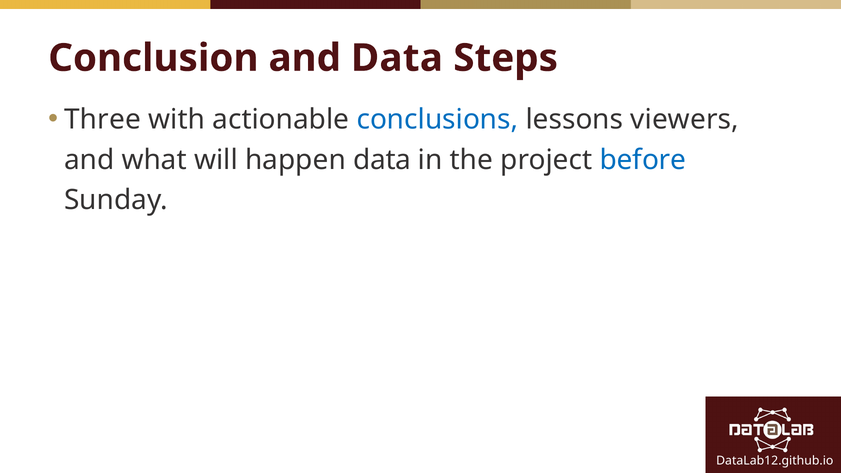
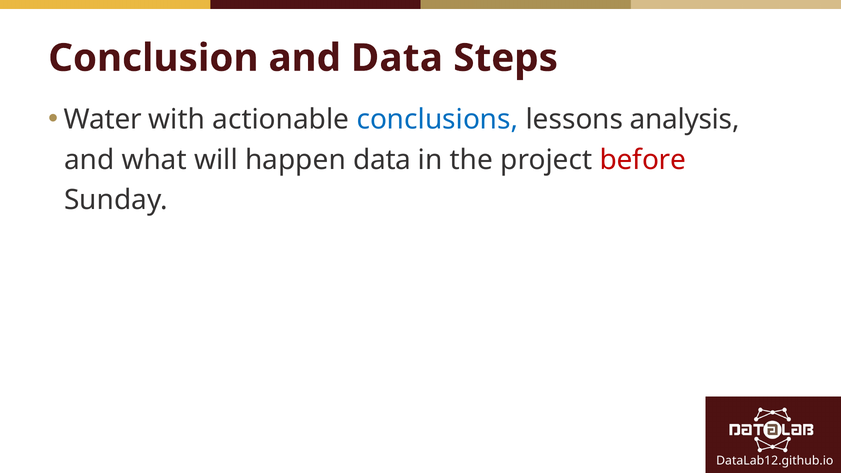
Three: Three -> Water (103, 119)
viewers: viewers -> analysis (685, 119)
before colour: blue -> red (643, 160)
